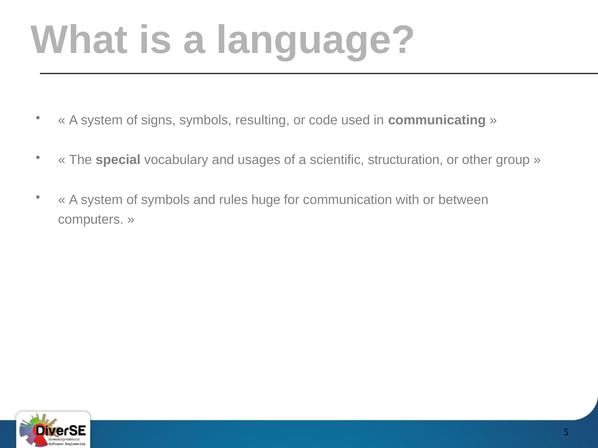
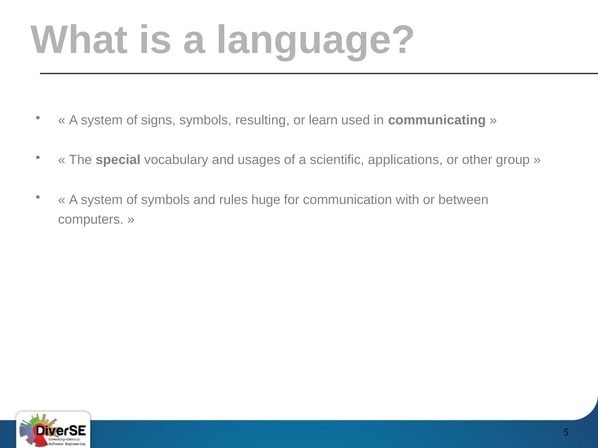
code: code -> learn (323, 120)
structuration: structuration -> applications (405, 160)
